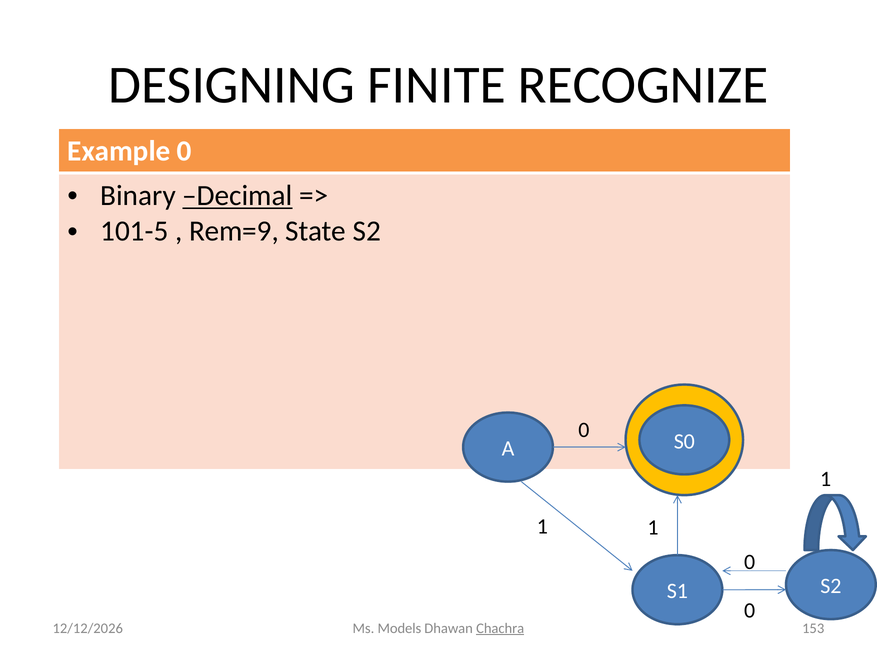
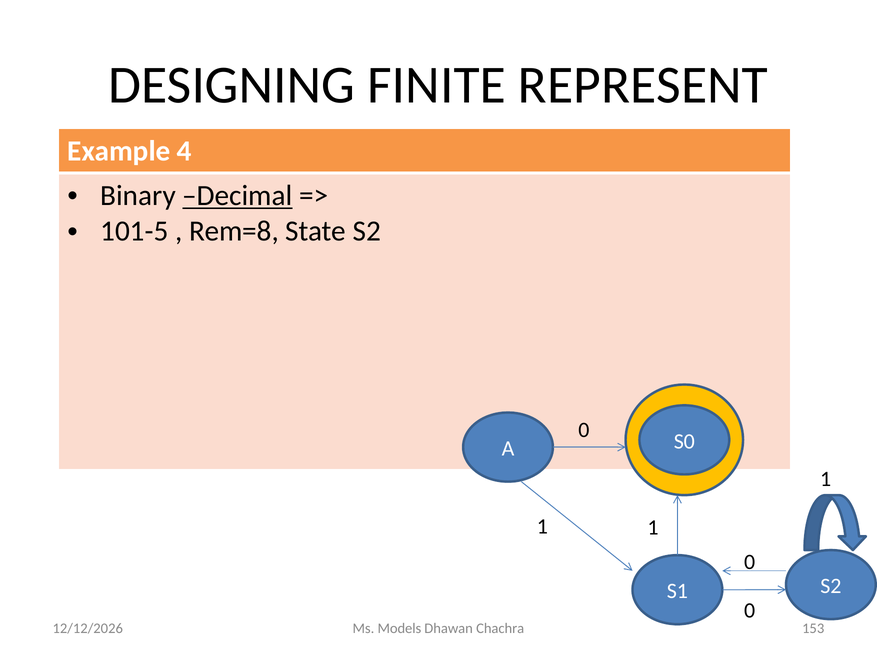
RECOGNIZE: RECOGNIZE -> REPRESENT (643, 85)
Example 0: 0 -> 4 (184, 151)
Rem=9: Rem=9 -> Rem=8 (234, 231)
Chachra underline: present -> none (500, 628)
